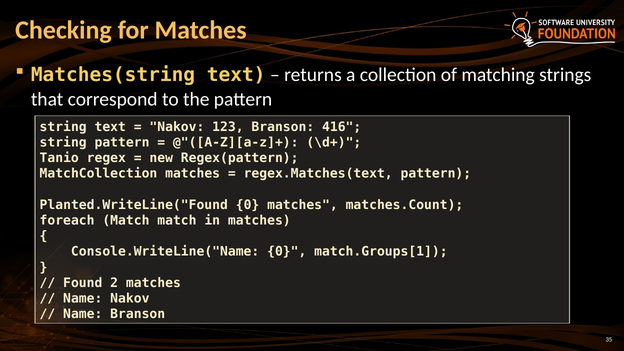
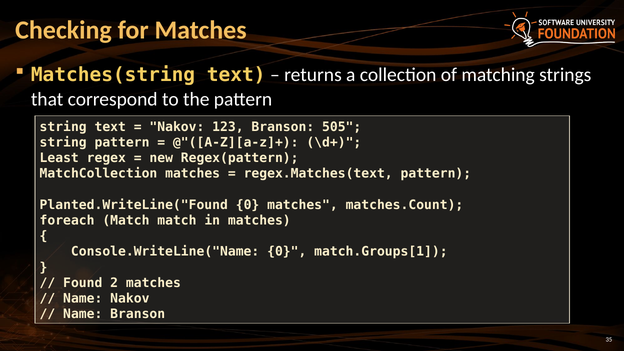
416: 416 -> 505 (342, 127)
Tanio: Tanio -> Least (59, 158)
